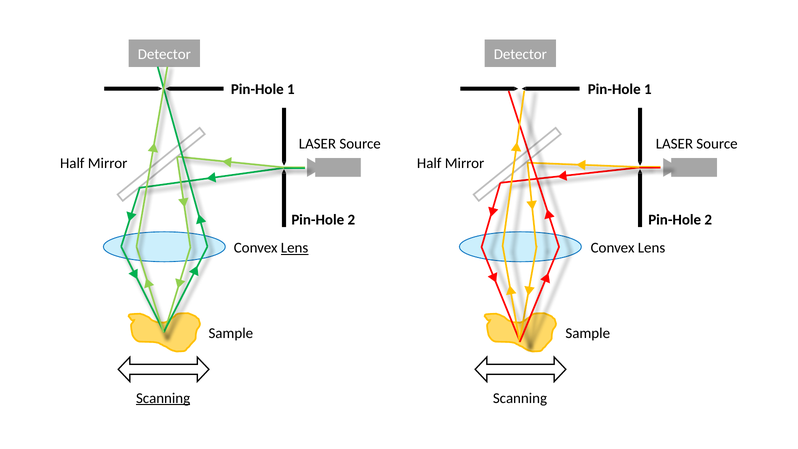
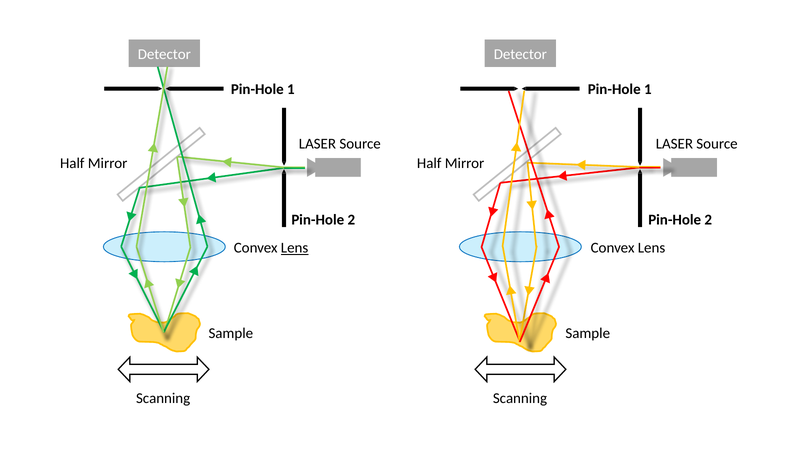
Scanning underline: present -> none (163, 398)
